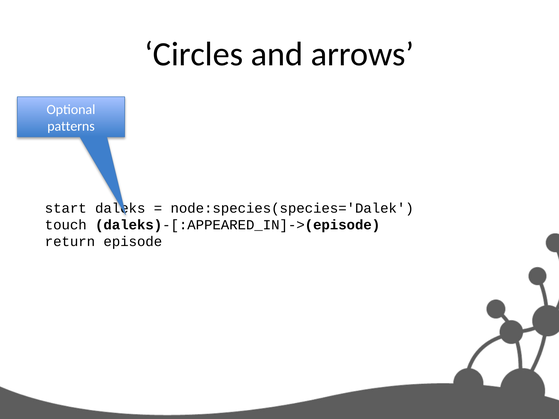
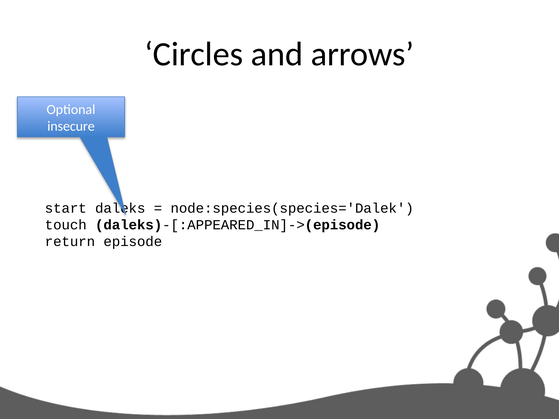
patterns: patterns -> insecure (71, 126)
